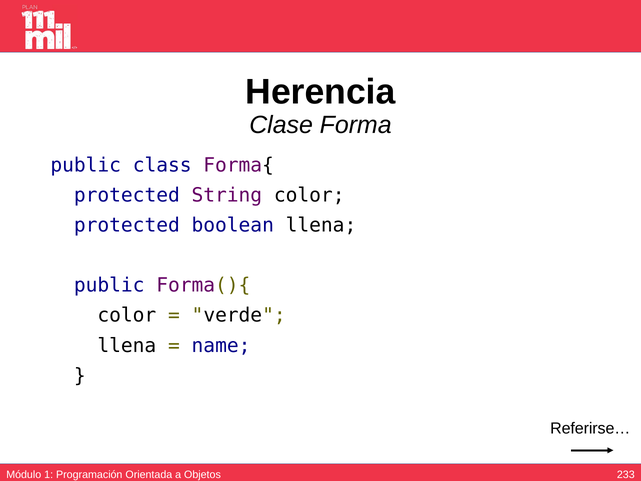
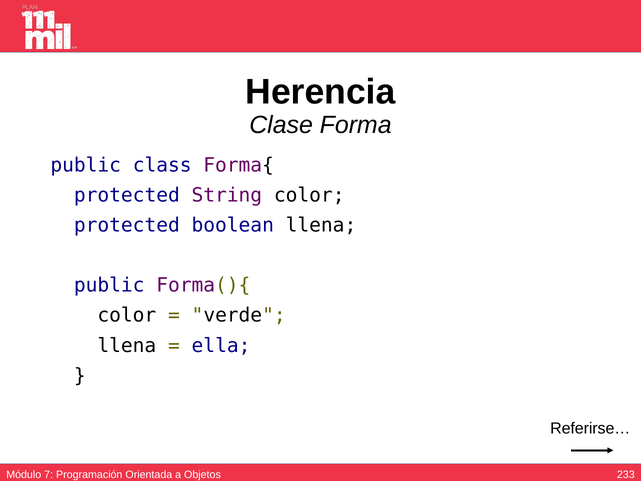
name: name -> ella (221, 345)
1: 1 -> 7 (49, 474)
